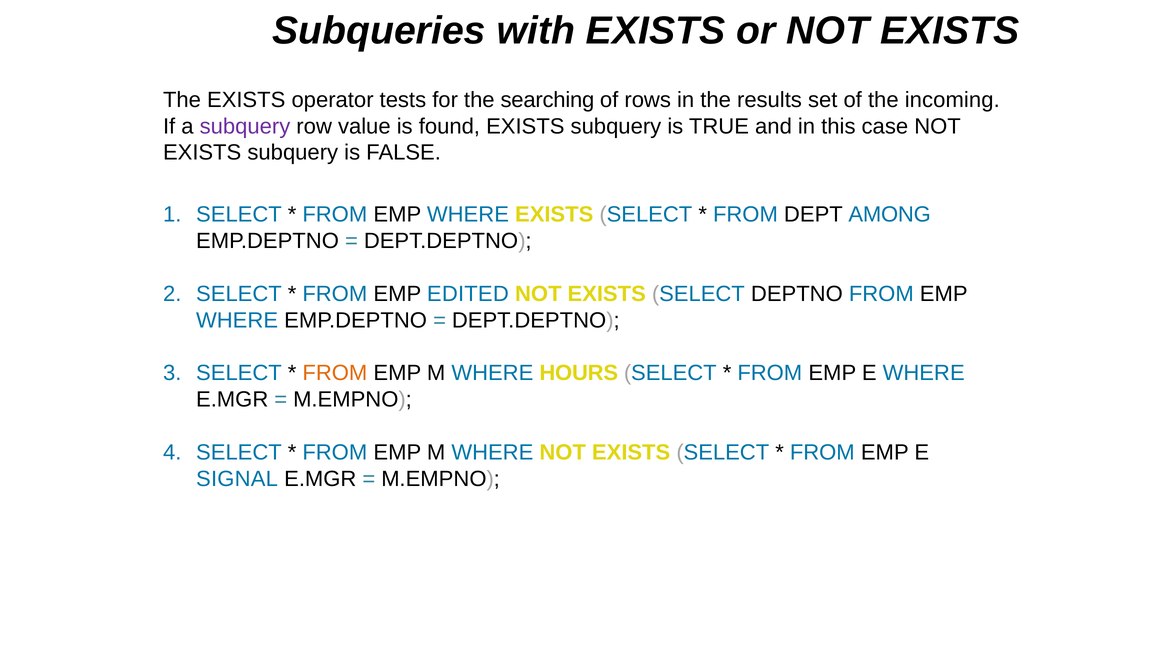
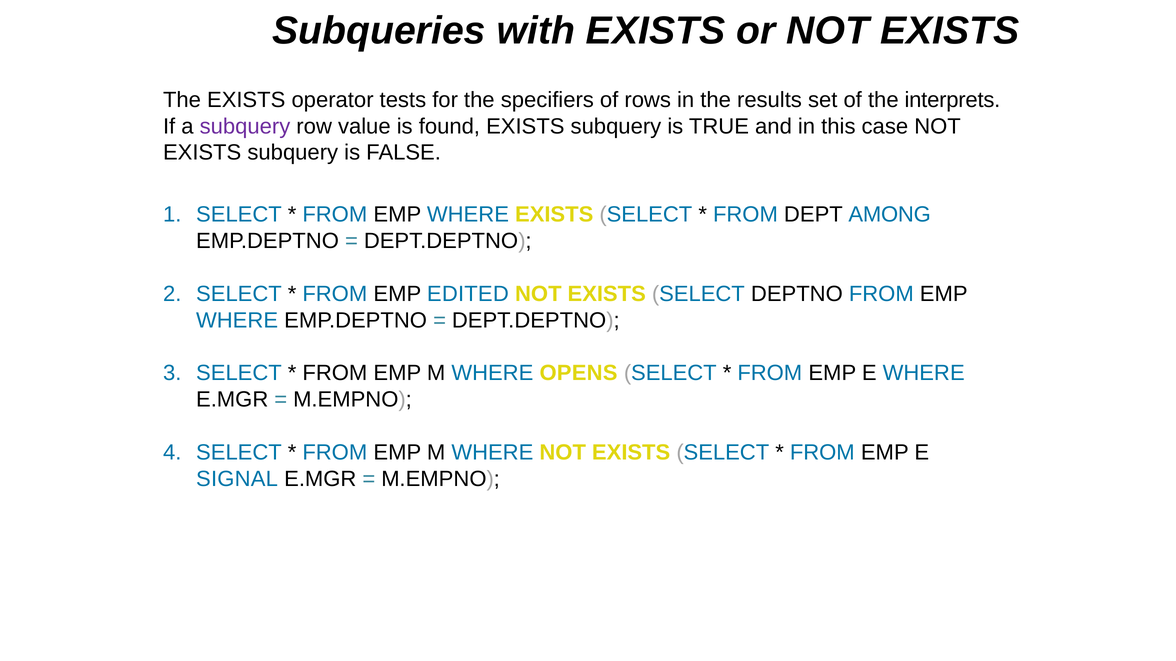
searching: searching -> specifiers (547, 100)
incoming: incoming -> interprets (952, 100)
FROM colour: orange -> black (335, 373)
HOURS: HOURS -> OPENS (579, 373)
